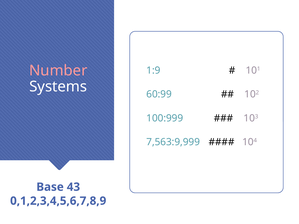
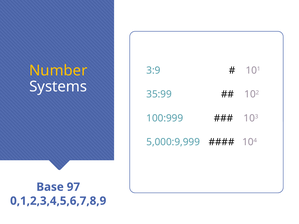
Number colour: pink -> yellow (58, 71)
1:9: 1:9 -> 3:9 (153, 70)
60:99: 60:99 -> 35:99 (159, 94)
7,563:9,999: 7,563:9,999 -> 5,000:9,999 (173, 142)
43: 43 -> 97 (73, 187)
